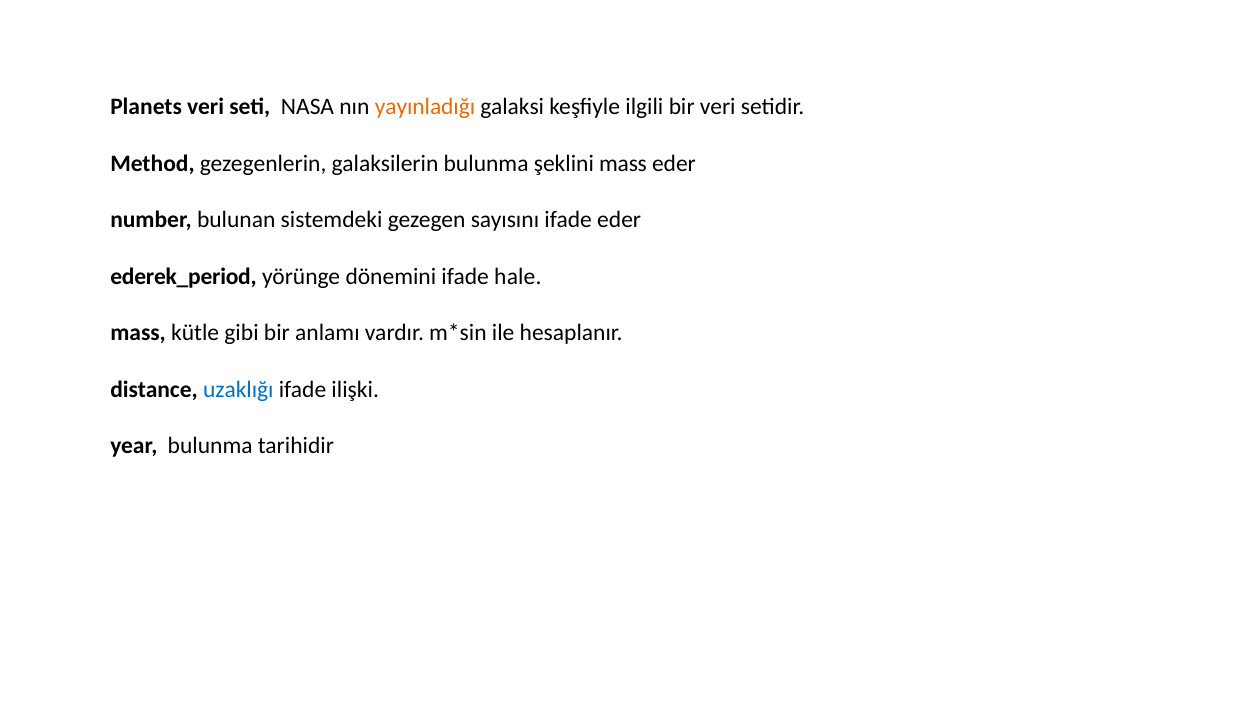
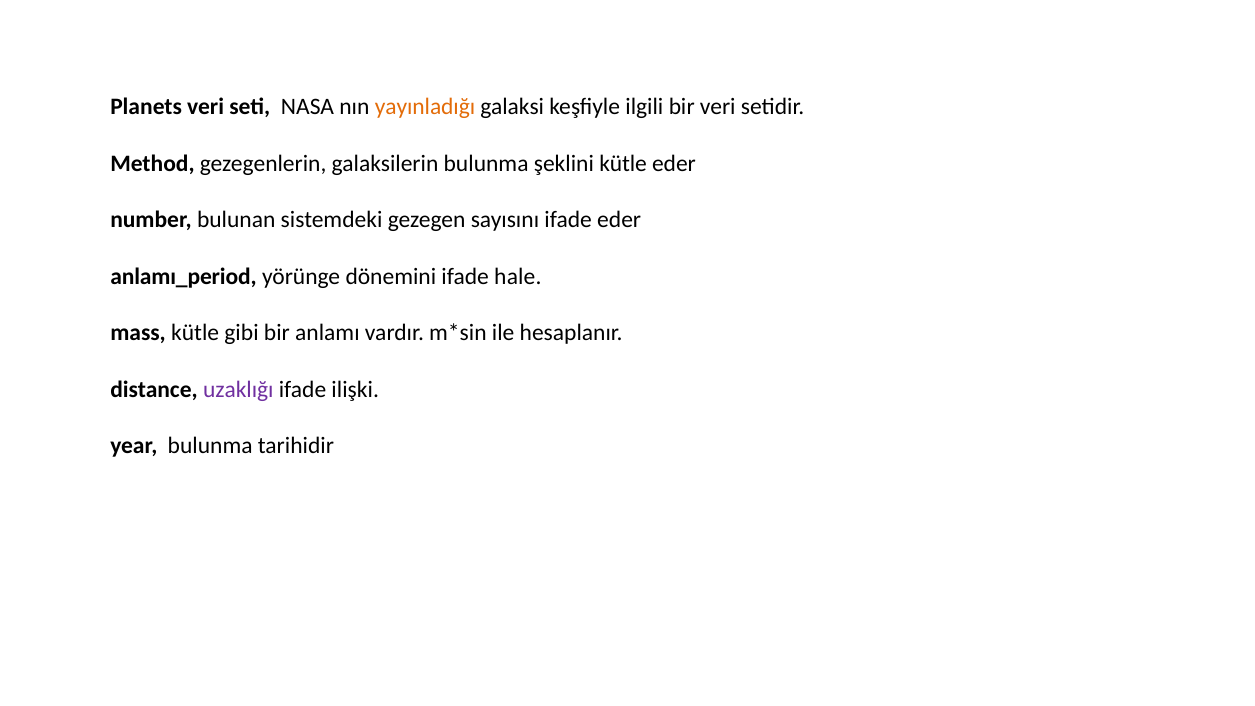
şeklini mass: mass -> kütle (623, 163)
ederek_period: ederek_period -> anlamı_period (183, 276)
uzaklığı colour: blue -> purple (238, 389)
